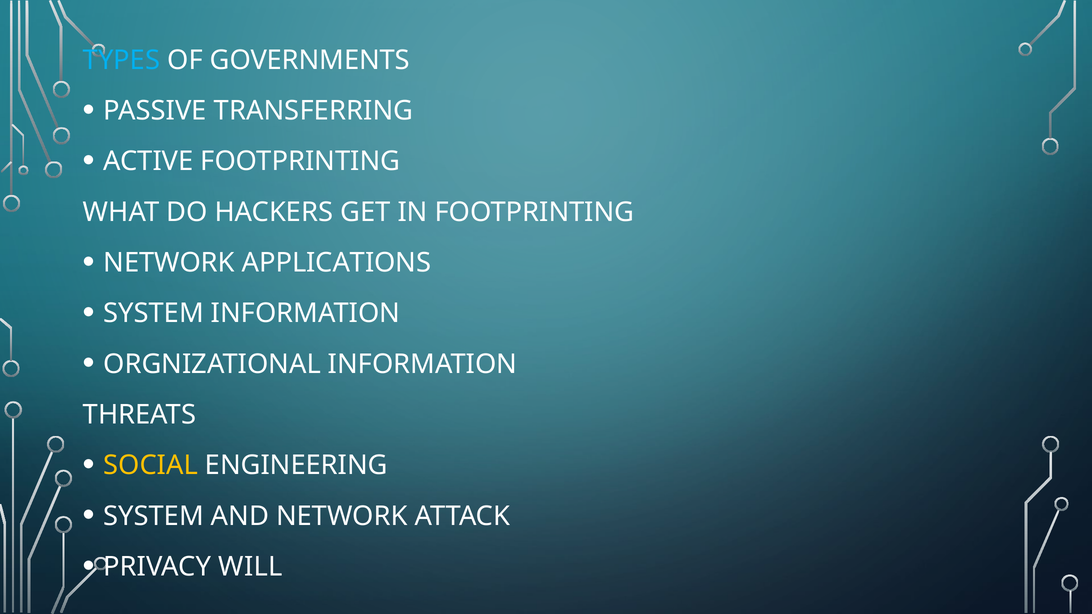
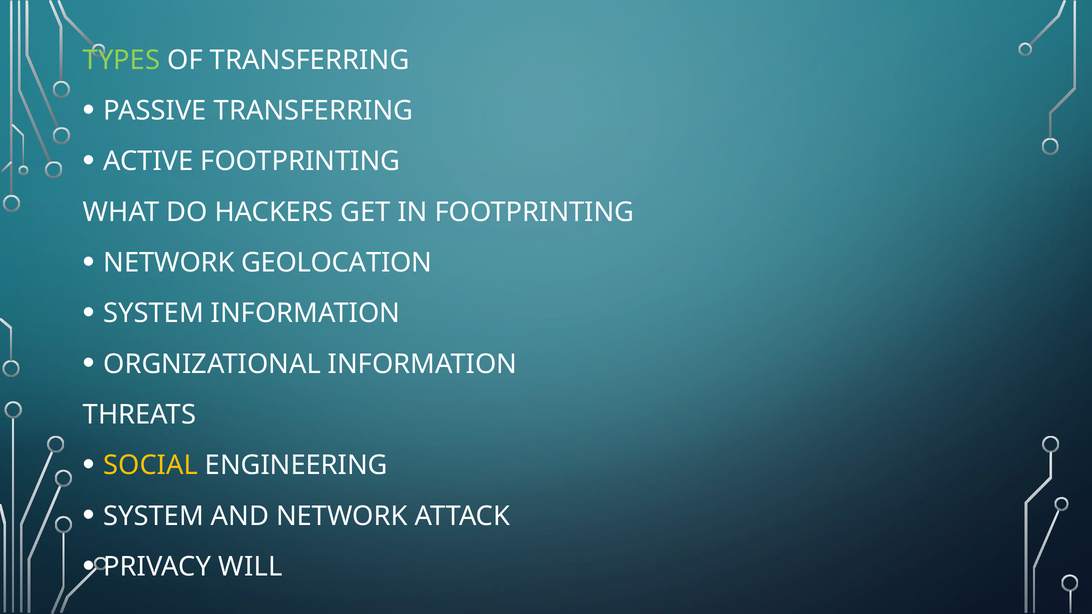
TYPES colour: light blue -> light green (121, 60)
OF GOVERNMENTS: GOVERNMENTS -> TRANSFERRING (310, 60)
APPLICATIONS: APPLICATIONS -> GEOLOCATION (337, 263)
